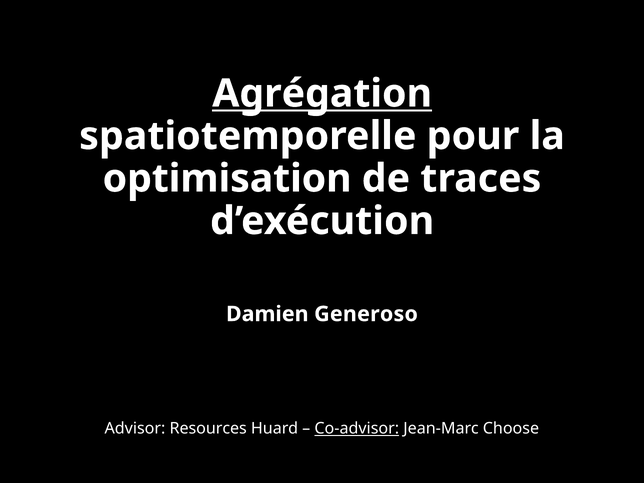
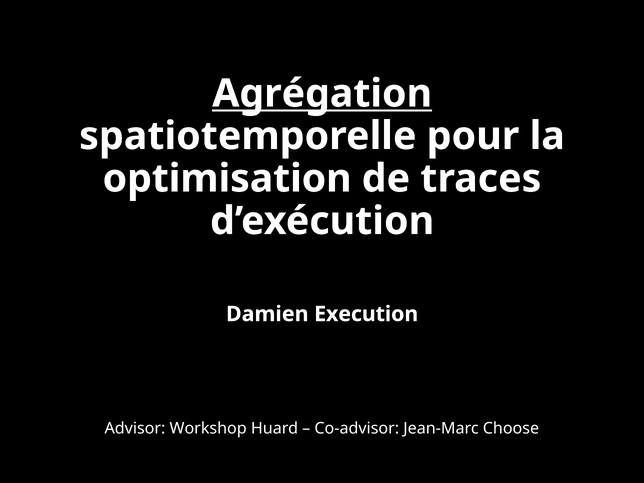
Generoso: Generoso -> Execution (366, 314)
Resources: Resources -> Workshop (208, 428)
Co-advisor underline: present -> none (357, 428)
